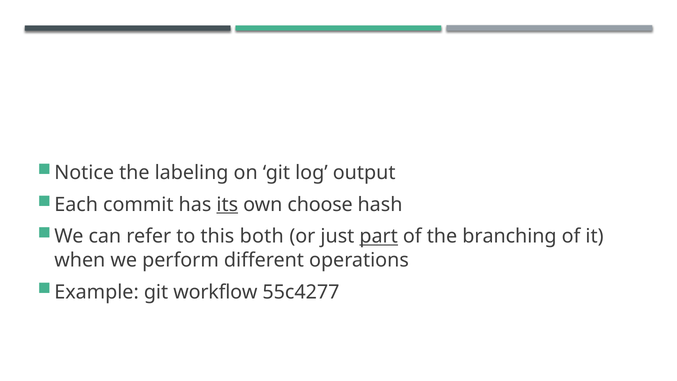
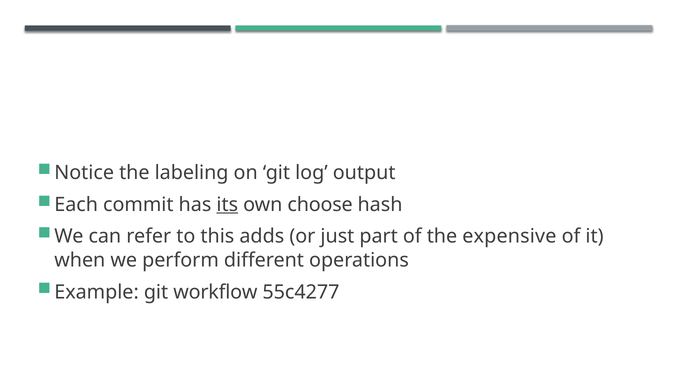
both: both -> adds (262, 236)
part underline: present -> none (379, 236)
branching: branching -> expensive (509, 236)
